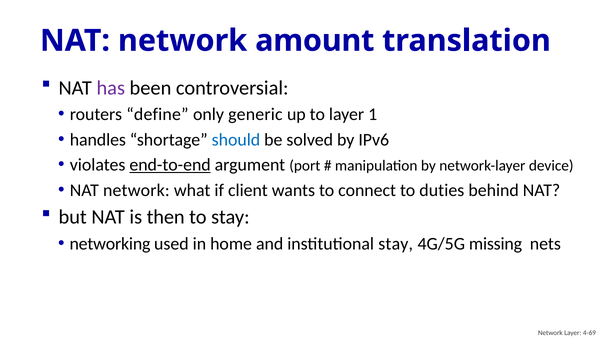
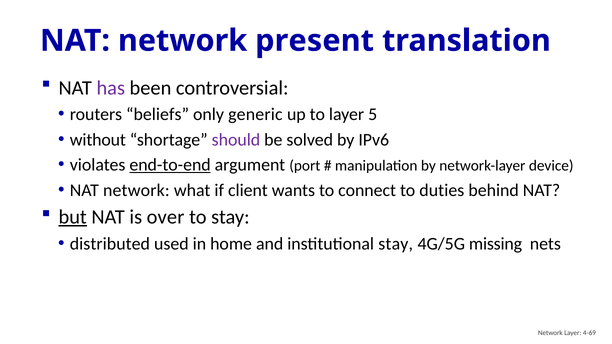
amount: amount -> present (315, 41)
define: define -> beliefs (158, 115)
1: 1 -> 5 (373, 115)
handles: handles -> without (98, 140)
should colour: blue -> purple (236, 140)
but underline: none -> present (73, 217)
then: then -> over (166, 217)
networking: networking -> distributed (110, 244)
